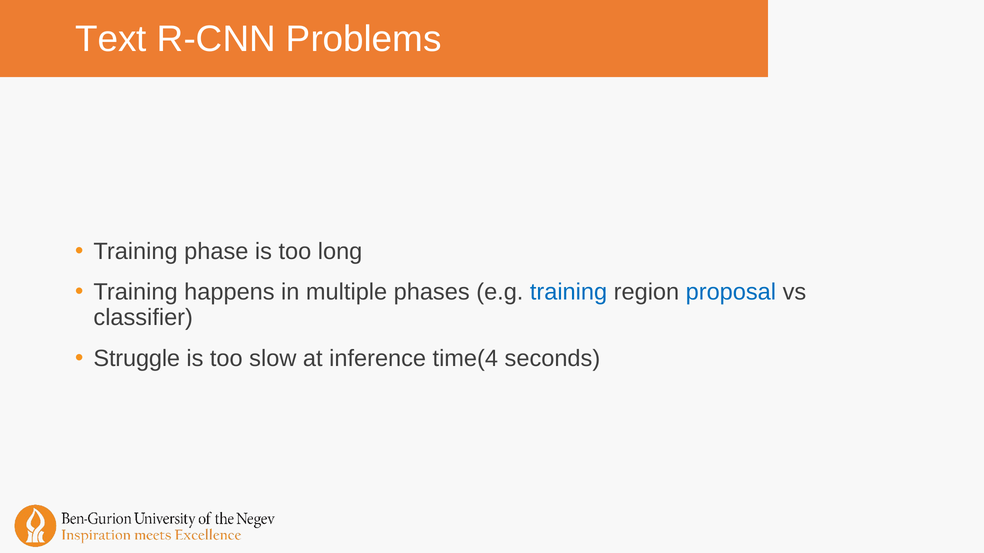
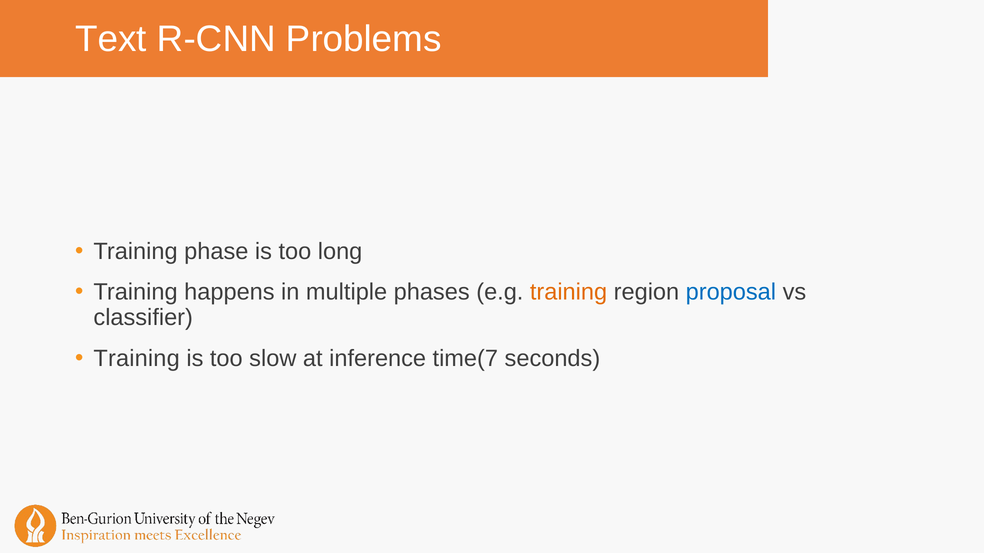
training colour: blue -> orange (569, 292)
Struggle: Struggle -> Training (137, 359)
time(4: time(4 -> time(7 (465, 359)
